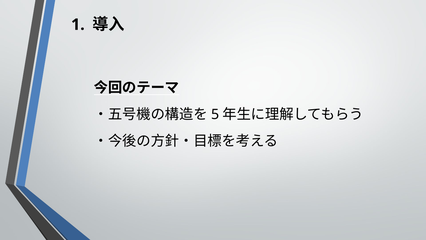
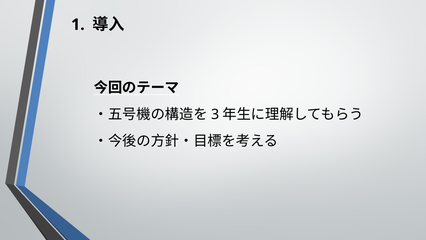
5: 5 -> 3 (215, 114)
